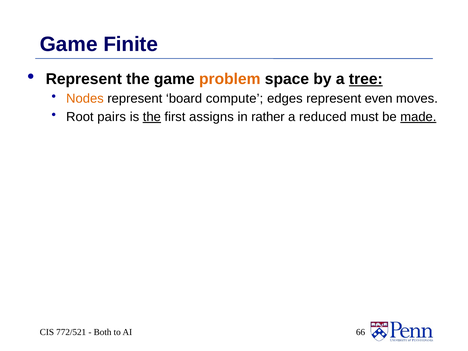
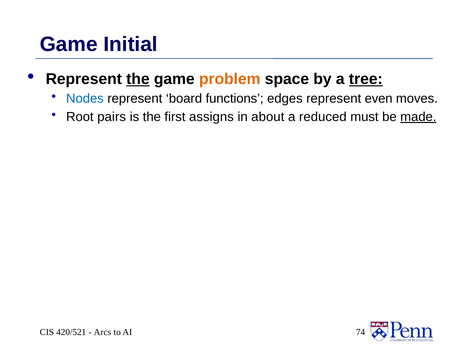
Finite: Finite -> Initial (131, 44)
the underline: none -> present (138, 79)
Nodes colour: orange -> blue (85, 99)
compute: compute -> functions (235, 99)
the underline: present -> none (152, 117)
rather: rather -> about (268, 117)
772/521: 772/521 -> 420/521 (71, 332)
Both: Both -> Arcs (103, 332)
66: 66 -> 74 (361, 332)
